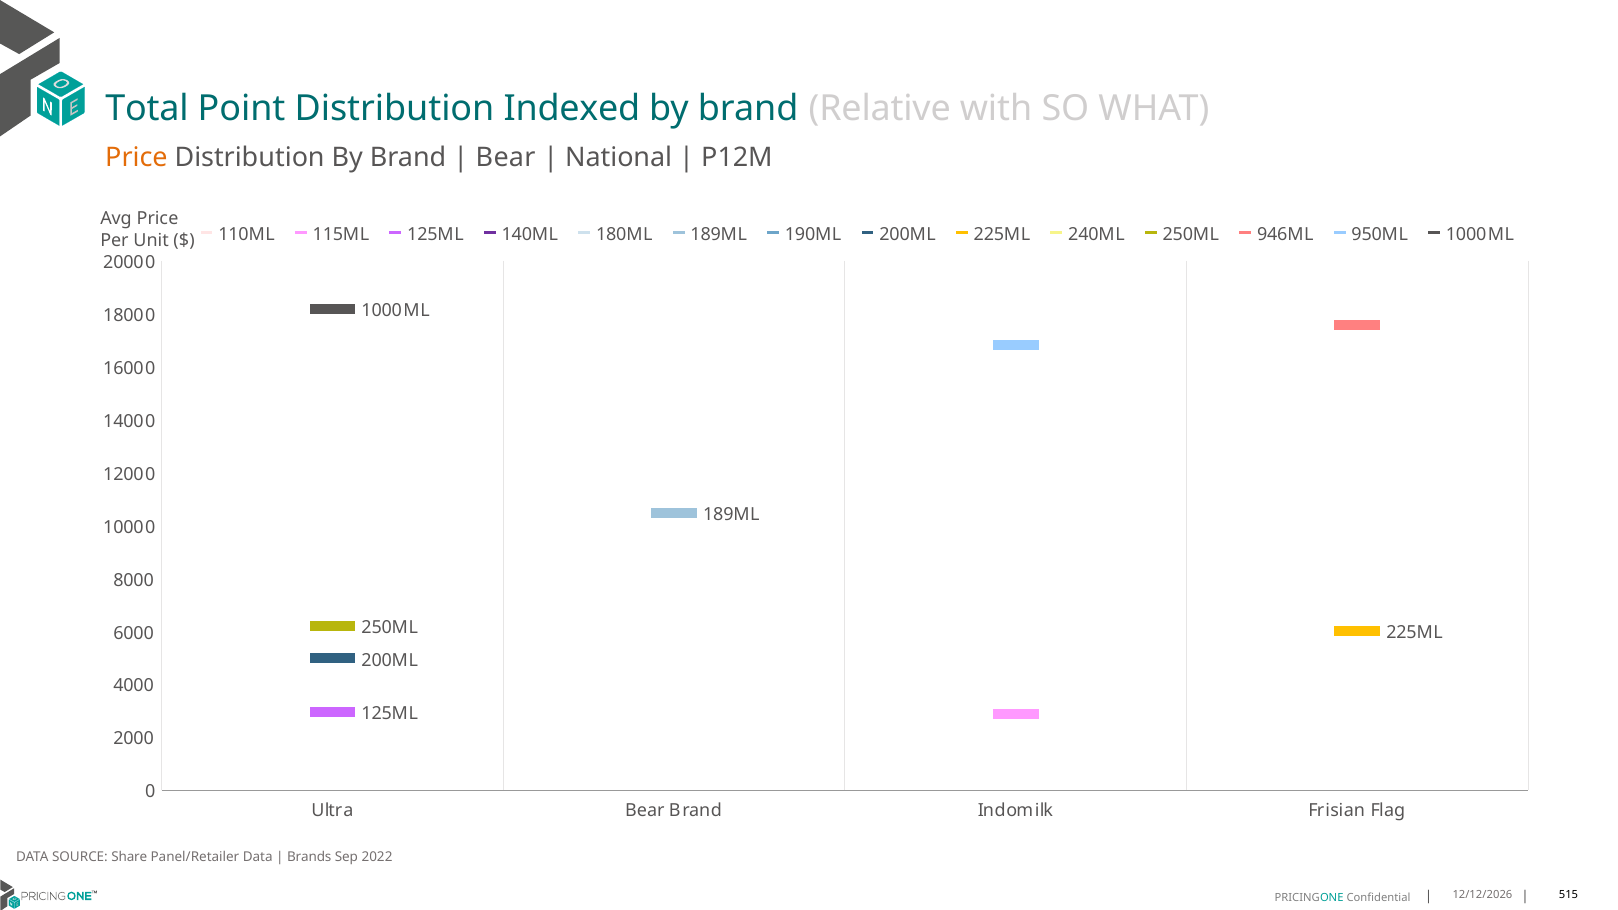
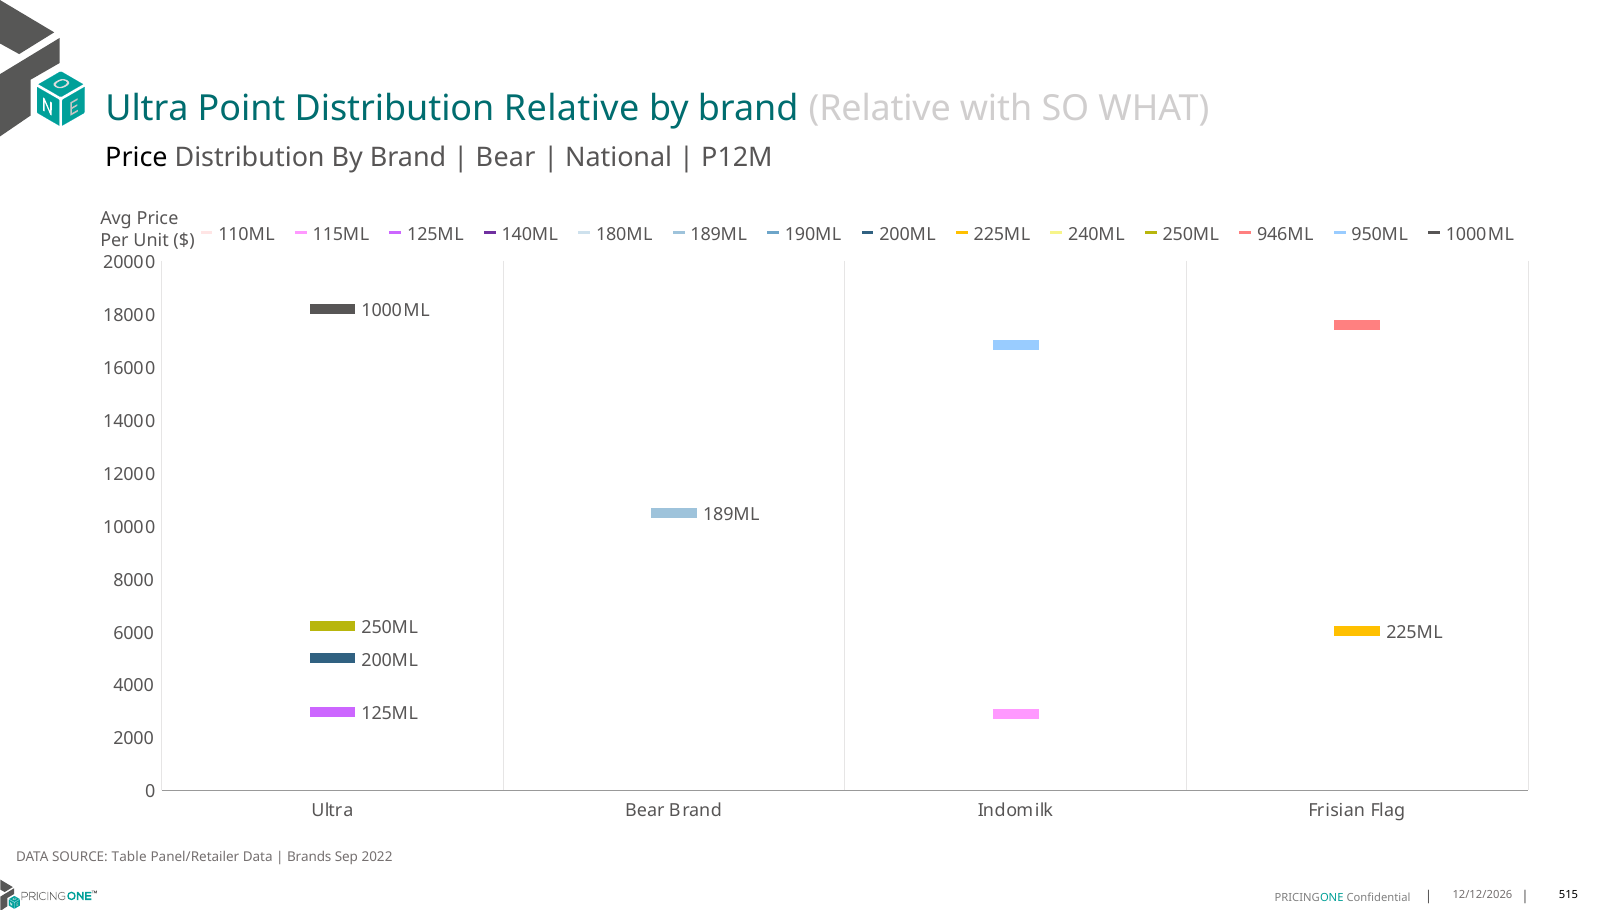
Total: Total -> Ultra (147, 109)
Distribution Indexed: Indexed -> Relative (572, 109)
Price colour: orange -> black (136, 158)
Share: Share -> Table (129, 857)
